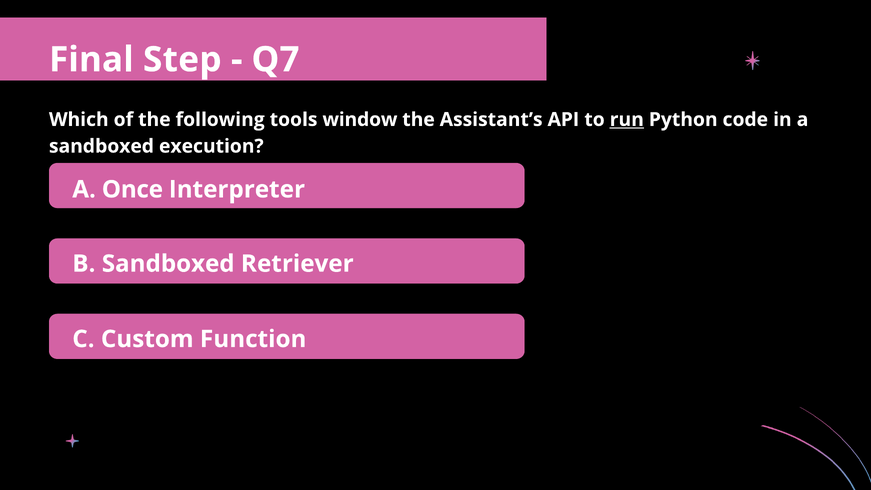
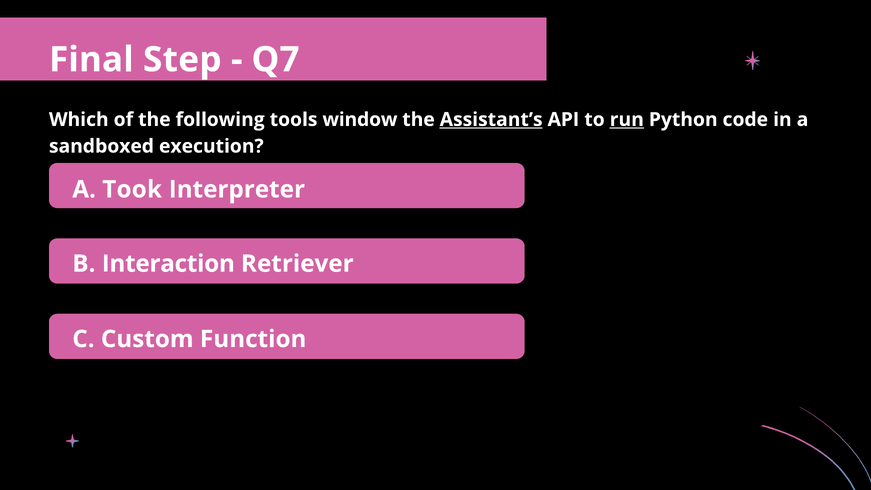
Assistant’s underline: none -> present (491, 120)
Once: Once -> Took (132, 189)
B Sandboxed: Sandboxed -> Interaction (168, 264)
